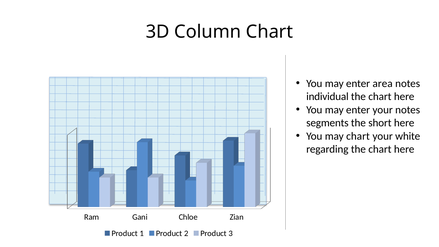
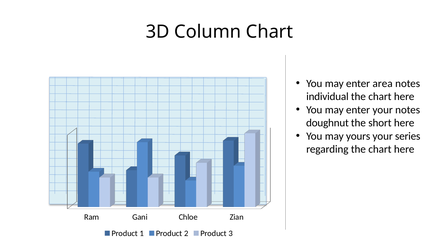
segments: segments -> doughnut (327, 123)
may chart: chart -> yours (358, 136)
white: white -> series (408, 136)
